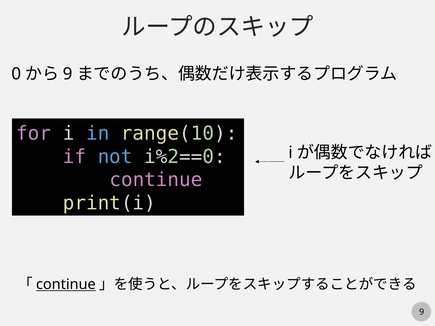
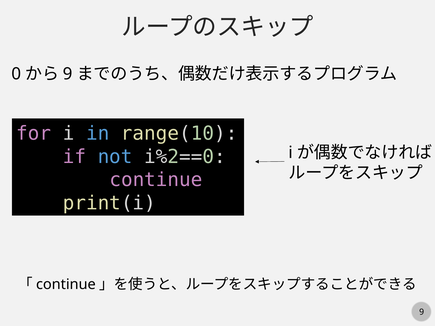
continue underline: present -> none (66, 285)
